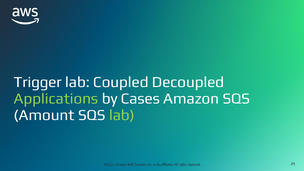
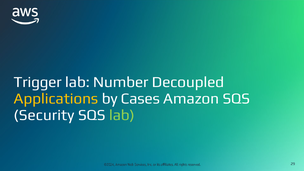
Coupled: Coupled -> Number (121, 82)
Applications colour: light green -> yellow (56, 99)
Amount: Amount -> Security (44, 115)
